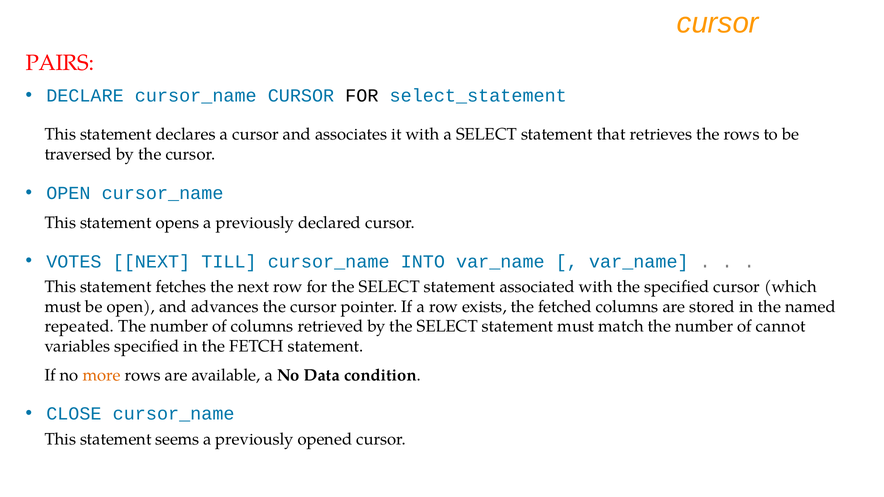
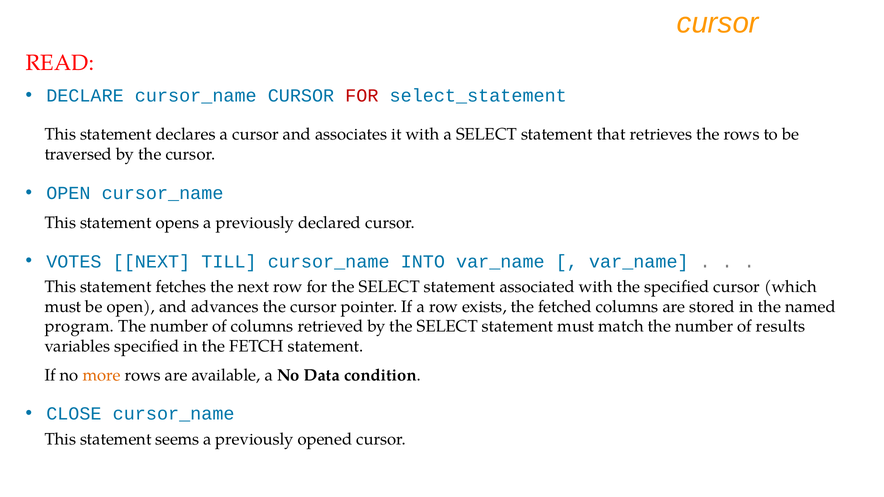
PAIRS: PAIRS -> READ (60, 63)
FOR colour: black -> red (362, 96)
repeated: repeated -> program (79, 327)
cannot: cannot -> results (781, 327)
